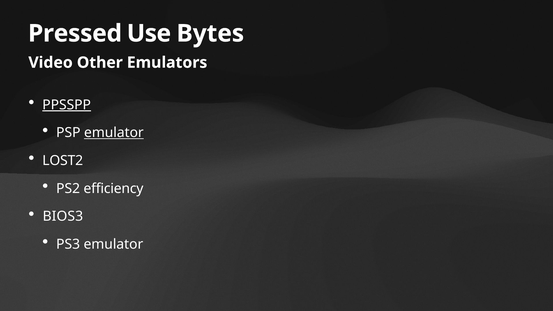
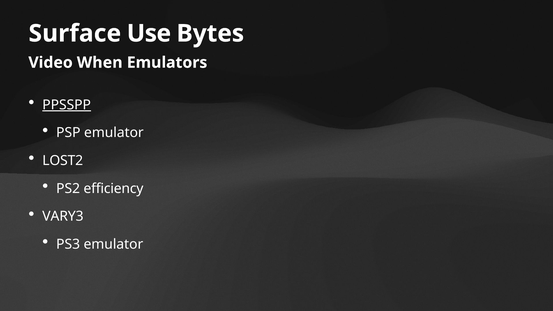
Pressed: Pressed -> Surface (75, 33)
Other: Other -> When (100, 63)
emulator underline: present -> none (114, 133)
BIOS3: BIOS3 -> VARY3 (63, 216)
